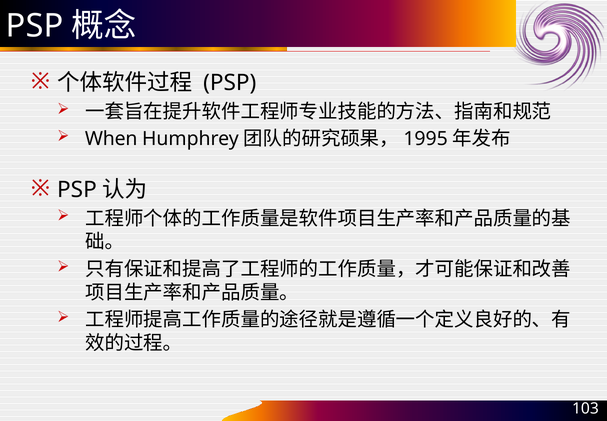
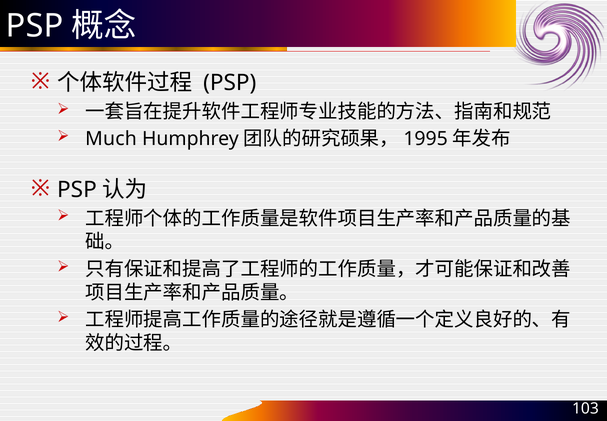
When: When -> Much (111, 139)
